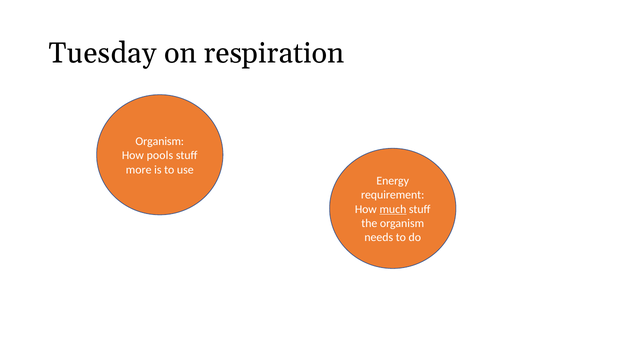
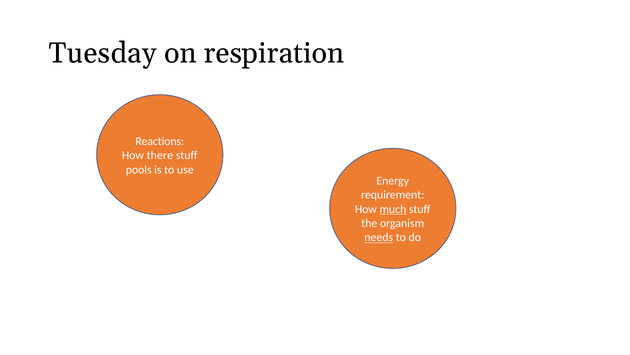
Organism: Organism -> Reactions (160, 141)
pools: pools -> there (160, 155)
more: more -> pools (139, 169)
needs underline: none -> present (379, 237)
